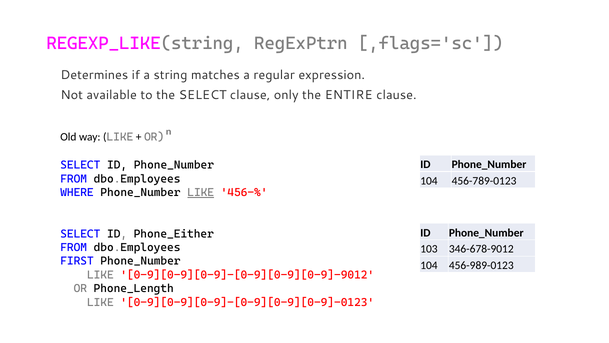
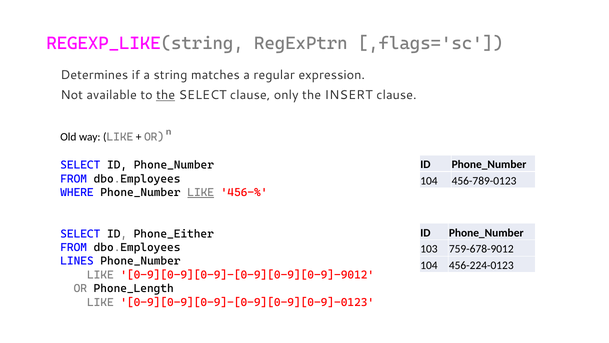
the underline: none -> present (166, 95)
ENTIRE: ENTIRE -> INSERT (349, 95)
346-678-9012: 346-678-9012 -> 759-678-9012 (481, 249)
FIRST: FIRST -> LINES (77, 261)
456-989-0123: 456-989-0123 -> 456-224-0123 (481, 265)
